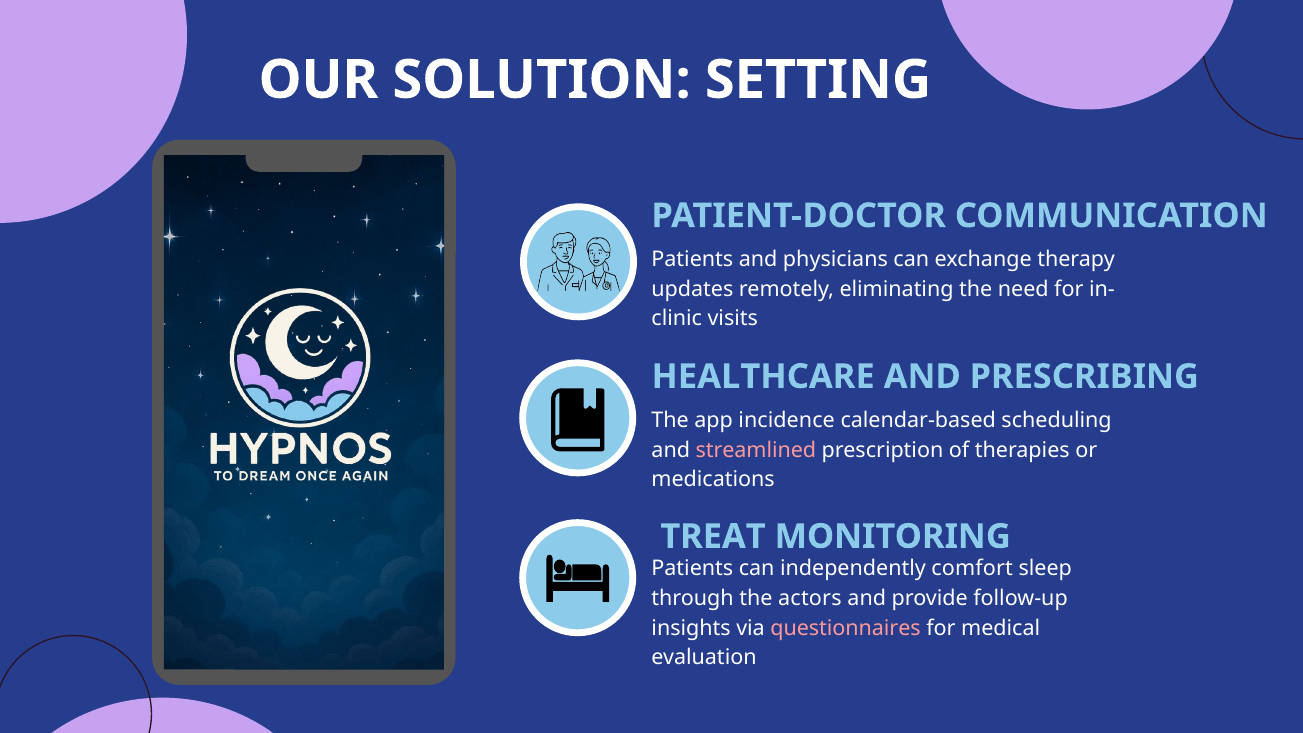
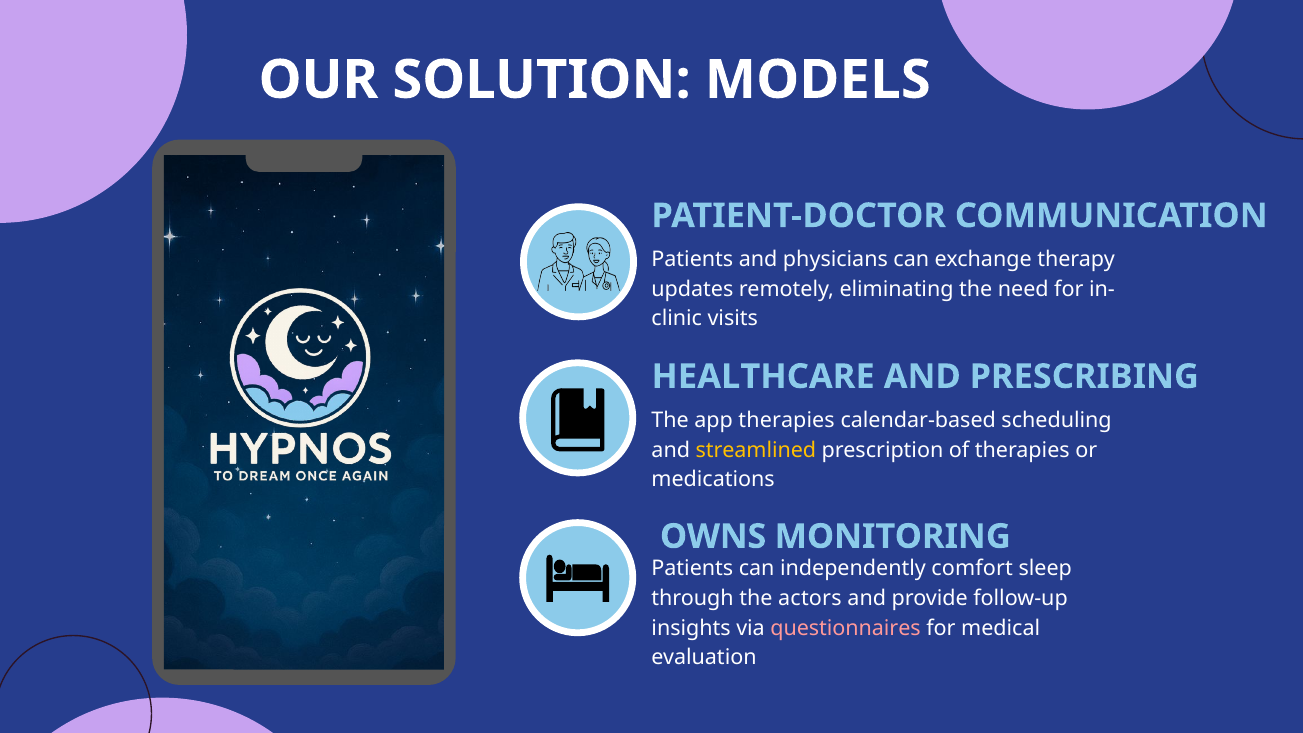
SETTING: SETTING -> MODELS (818, 80)
app incidence: incidence -> therapies (787, 420)
streamlined colour: pink -> yellow (756, 450)
TREAT: TREAT -> OWNS (713, 536)
